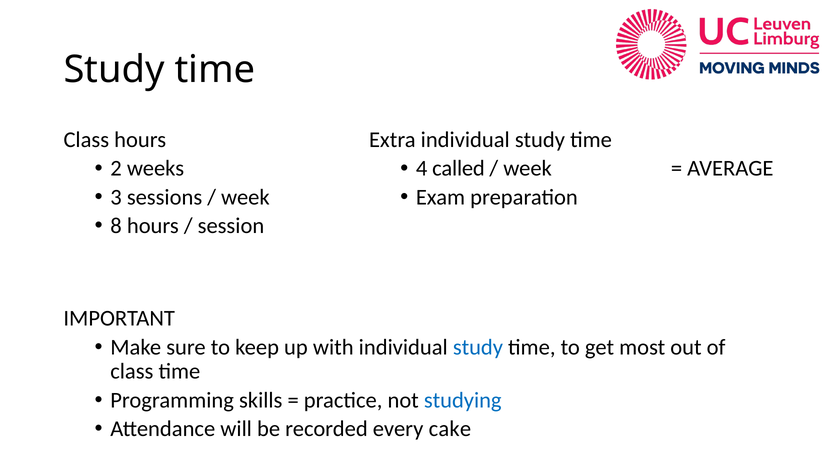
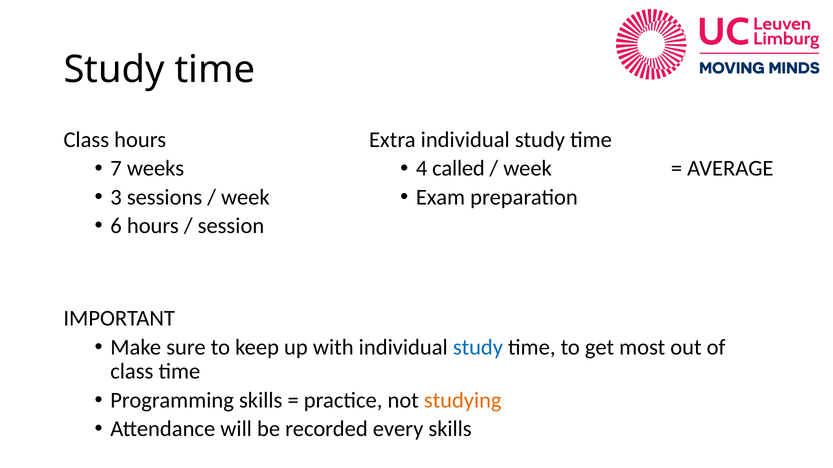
2: 2 -> 7 (116, 169)
8: 8 -> 6 (116, 226)
studying colour: blue -> orange (463, 401)
every cake: cake -> skills (450, 429)
